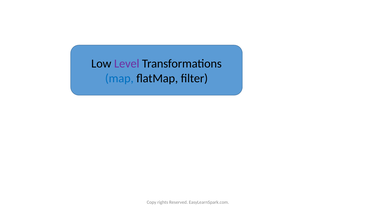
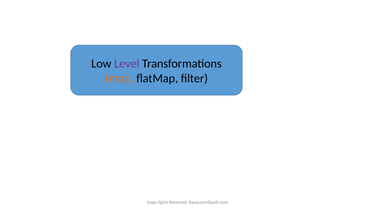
map colour: blue -> orange (119, 78)
